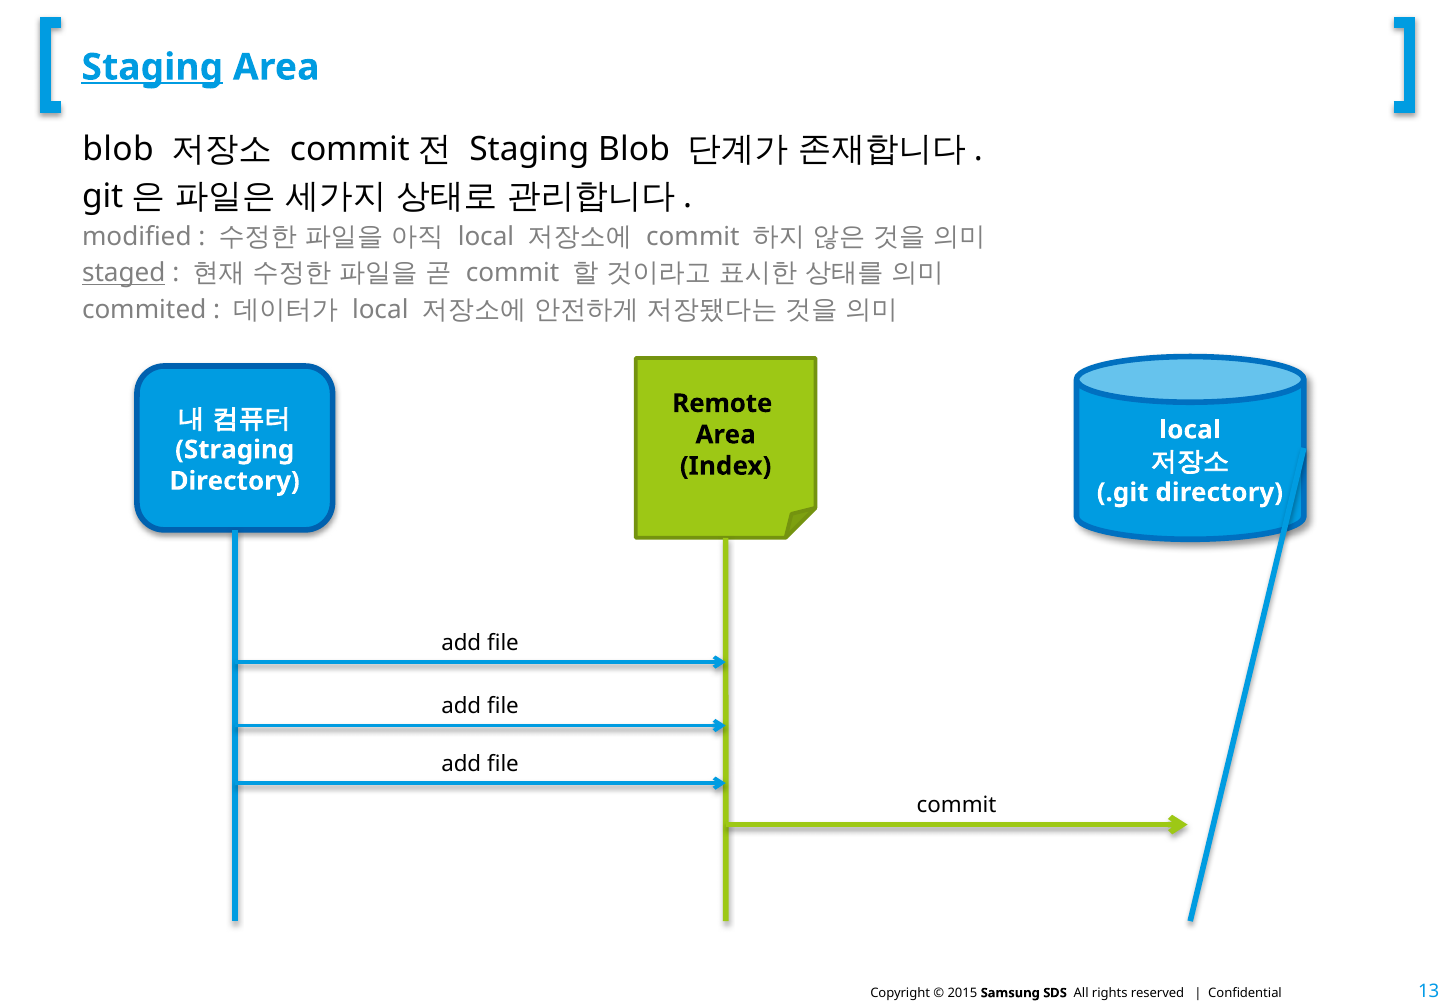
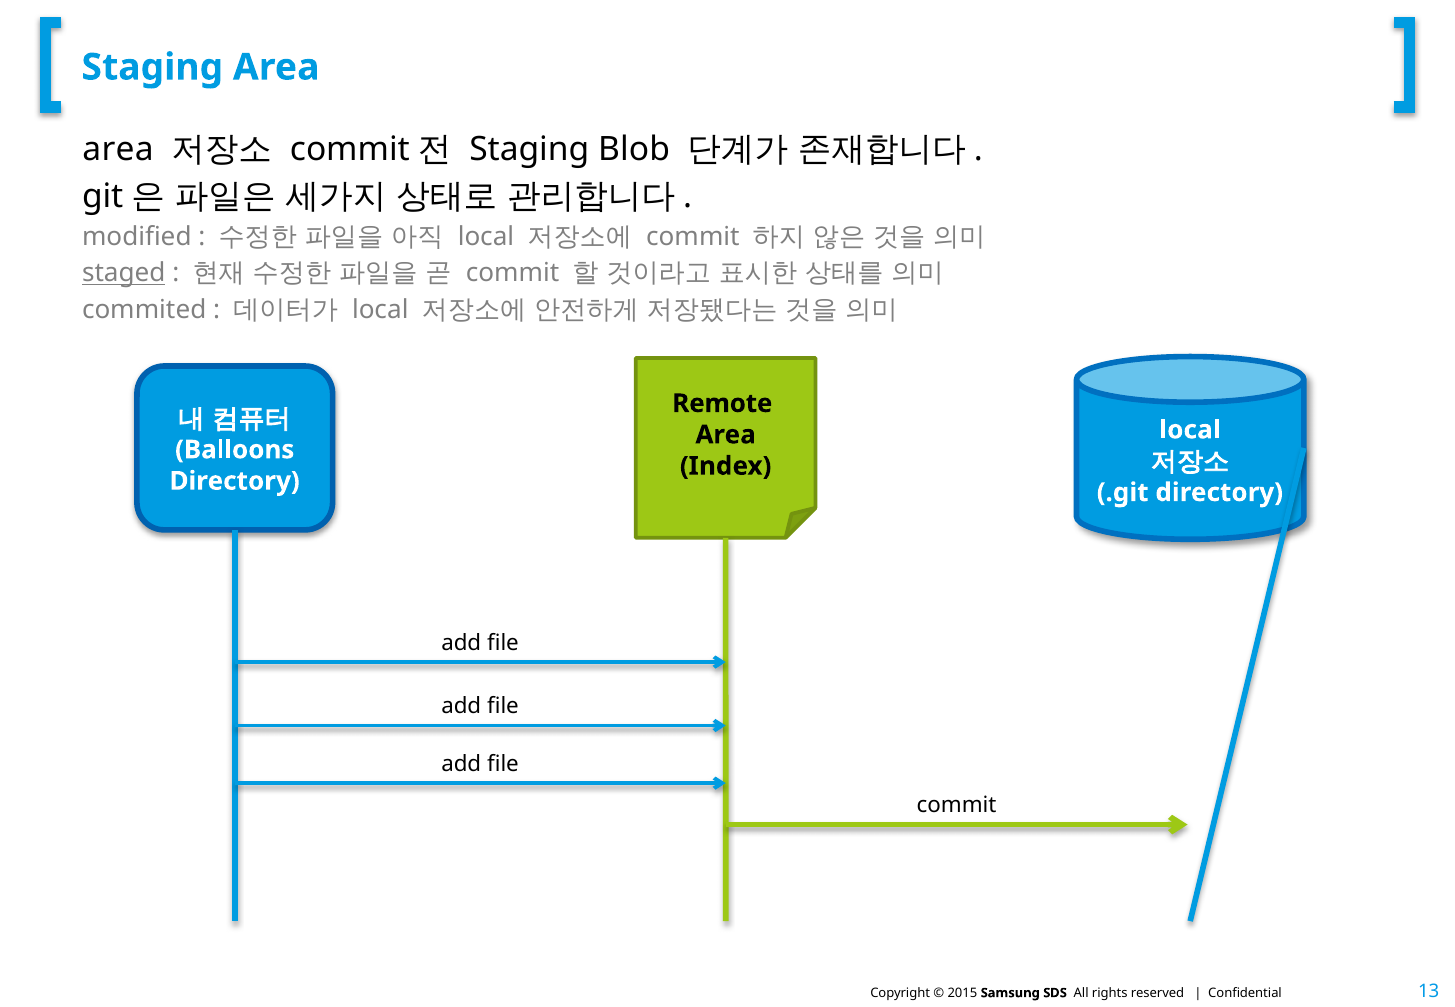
Staging underline: present -> none (152, 67)
blob: blob -> area (118, 149)
Straging: Straging -> Balloons (235, 450)
